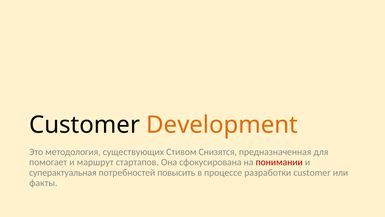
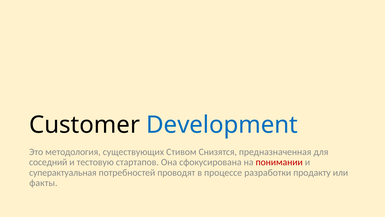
Development colour: orange -> blue (222, 125)
помогает: помогает -> соседний (48, 162)
маршрут: маршрут -> тестовую (95, 162)
повысить: повысить -> проводят (176, 172)
разработки customer: customer -> продакту (312, 172)
